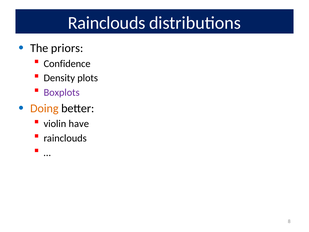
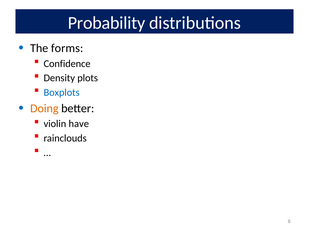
Rainclouds: Rainclouds -> Probability (107, 23)
priors: priors -> forms (67, 48)
Boxplots colour: purple -> blue (62, 92)
